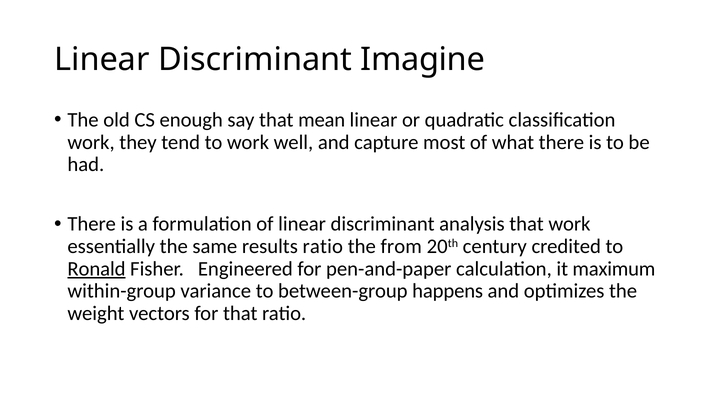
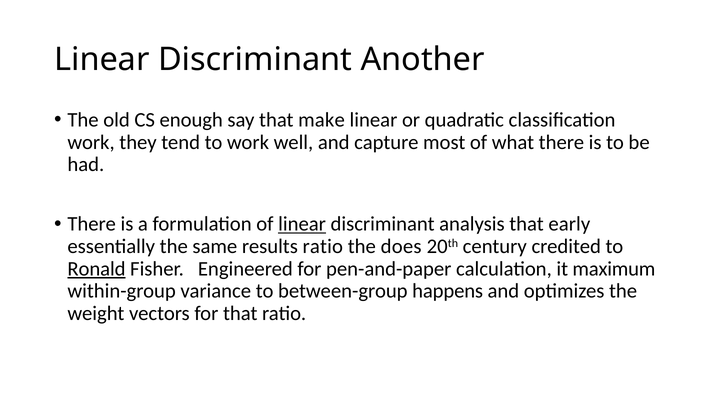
Imagine: Imagine -> Another (423, 60)
mean: mean -> make (321, 120)
linear underline: none -> present (302, 224)
that work: work -> early (569, 224)
from: from -> does (401, 247)
